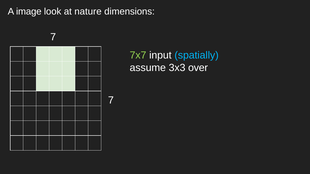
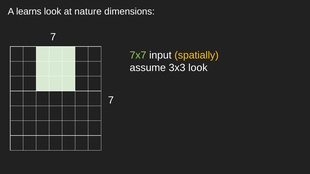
image: image -> learns (29, 11)
spatially colour: light blue -> yellow (197, 55)
3x3 over: over -> look (198, 68)
